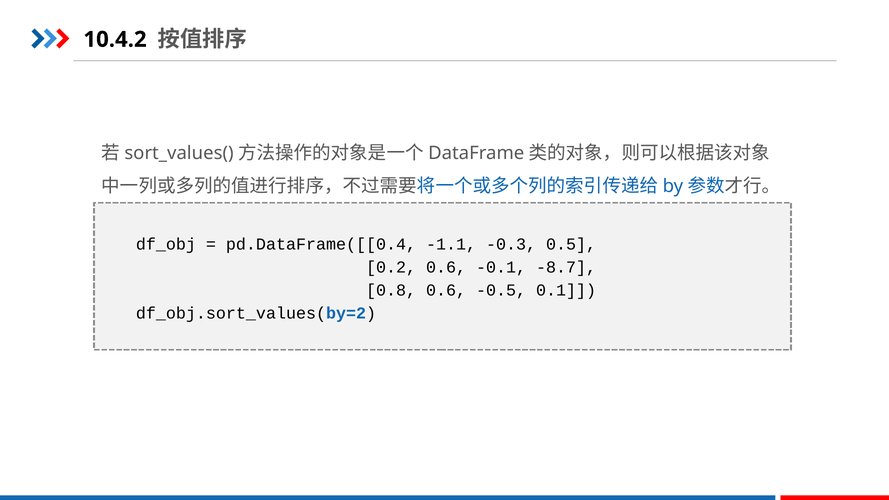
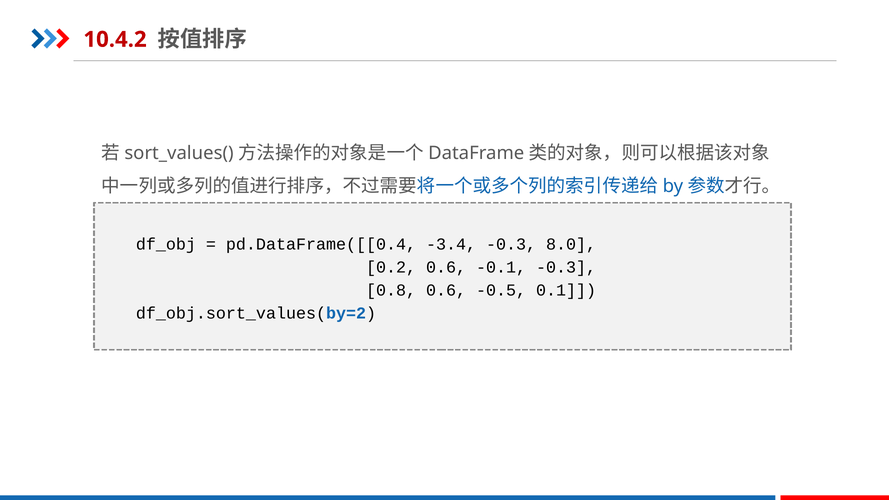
10.4.2 colour: black -> red (115, 39)
-1.1: -1.1 -> -3.4 (451, 244)
0.5: 0.5 -> 8.0 (571, 244)
-0.1 -8.7: -8.7 -> -0.3 (566, 267)
